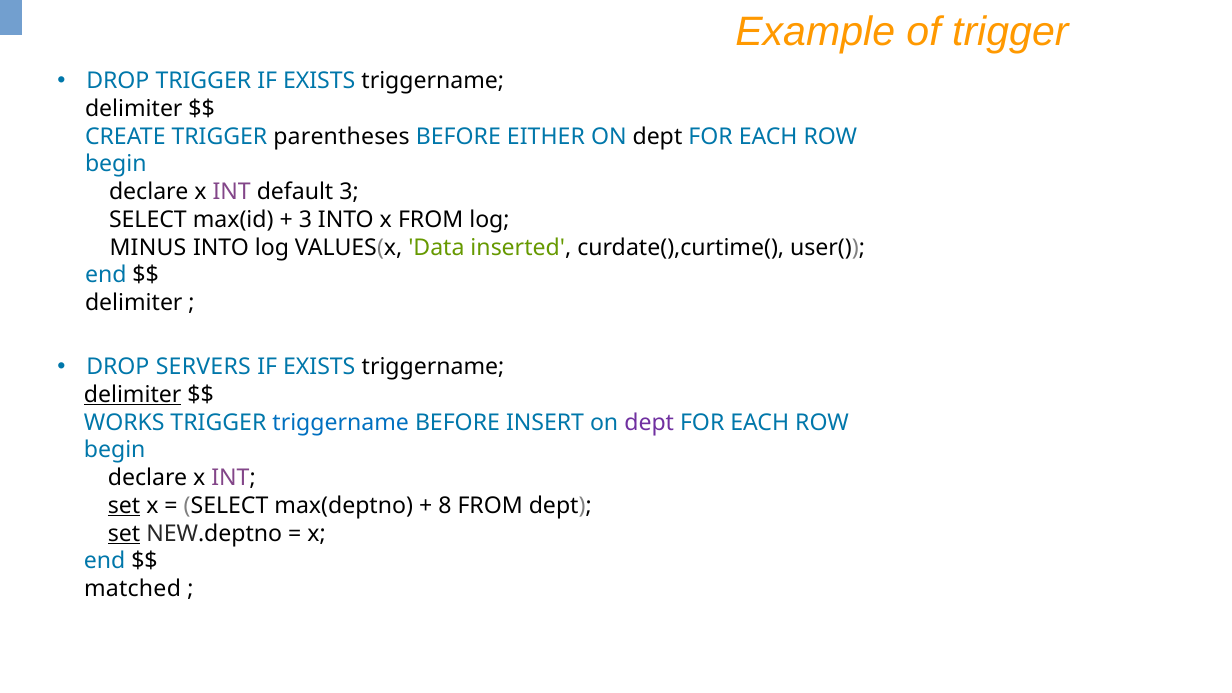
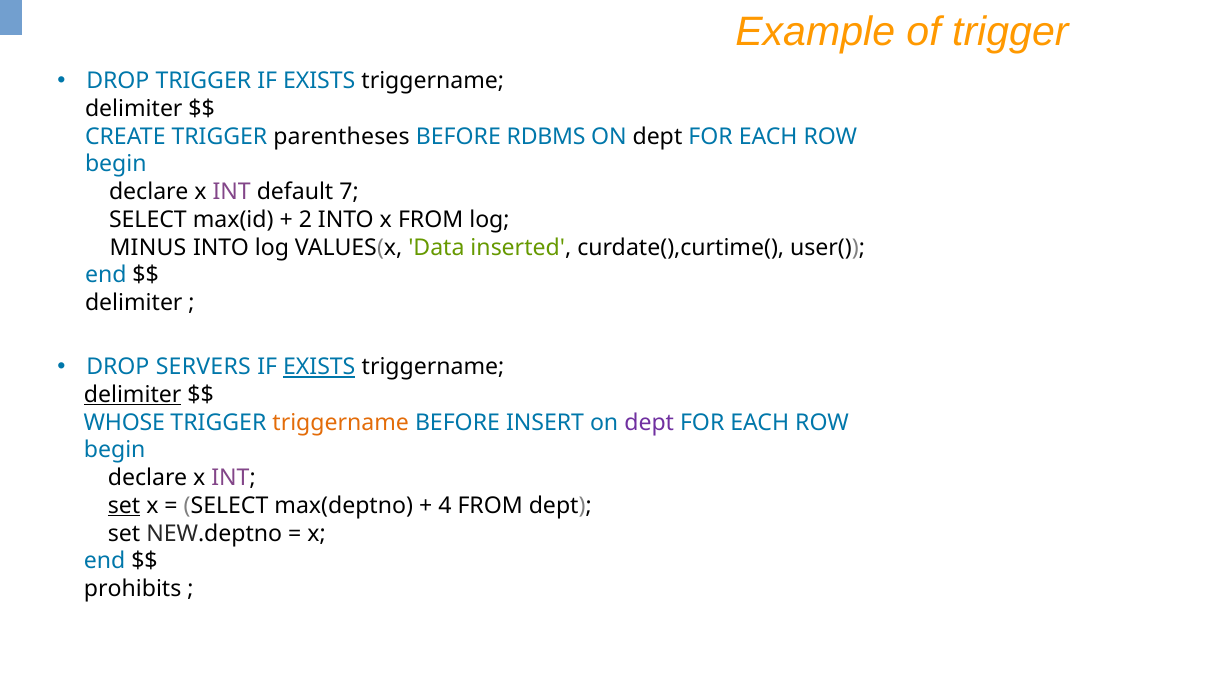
EITHER: EITHER -> RDBMS (546, 137)
default 3: 3 -> 7 (349, 192)
3: 3 -> 2 (305, 220)
EXISTS underline: none -> present (319, 367)
WORKS: WORKS -> WHOSE (124, 423)
triggername colour: blue -> orange (341, 423)
8: 8 -> 4 (445, 506)
set underline: present -> none (124, 533)
matched: matched -> prohibits (133, 589)
